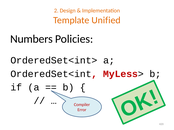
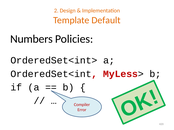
Unified: Unified -> Default (106, 20)
